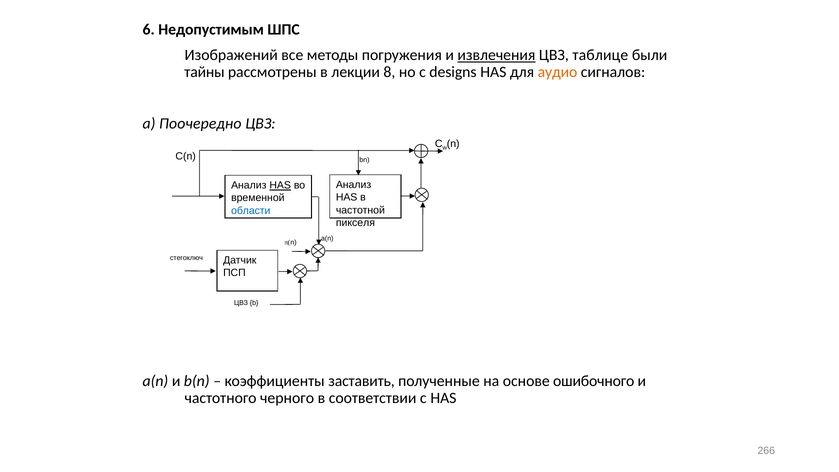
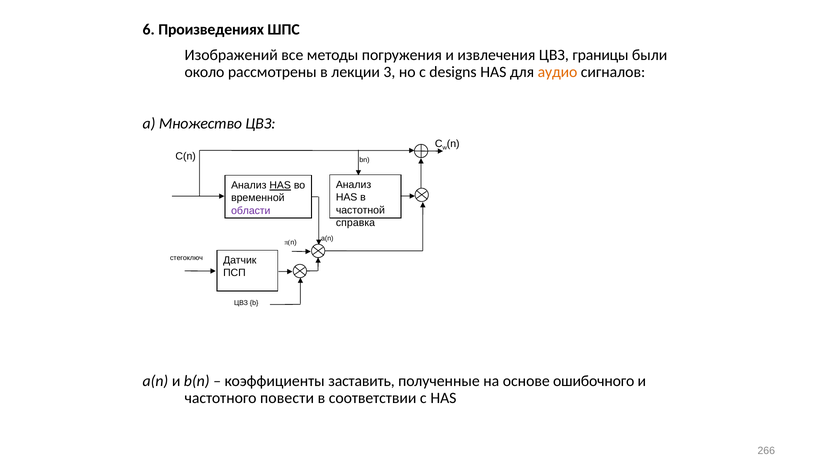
Недопустимым: Недопустимым -> Произведениях (211, 29)
извлечения underline: present -> none (496, 55)
таблице: таблице -> границы (600, 55)
тайны: тайны -> около (204, 72)
8: 8 -> 3 (389, 72)
Поочередно: Поочередно -> Множество (200, 124)
области colour: blue -> purple (251, 211)
пикселя: пикселя -> справка (355, 223)
черного: черного -> повести (287, 398)
